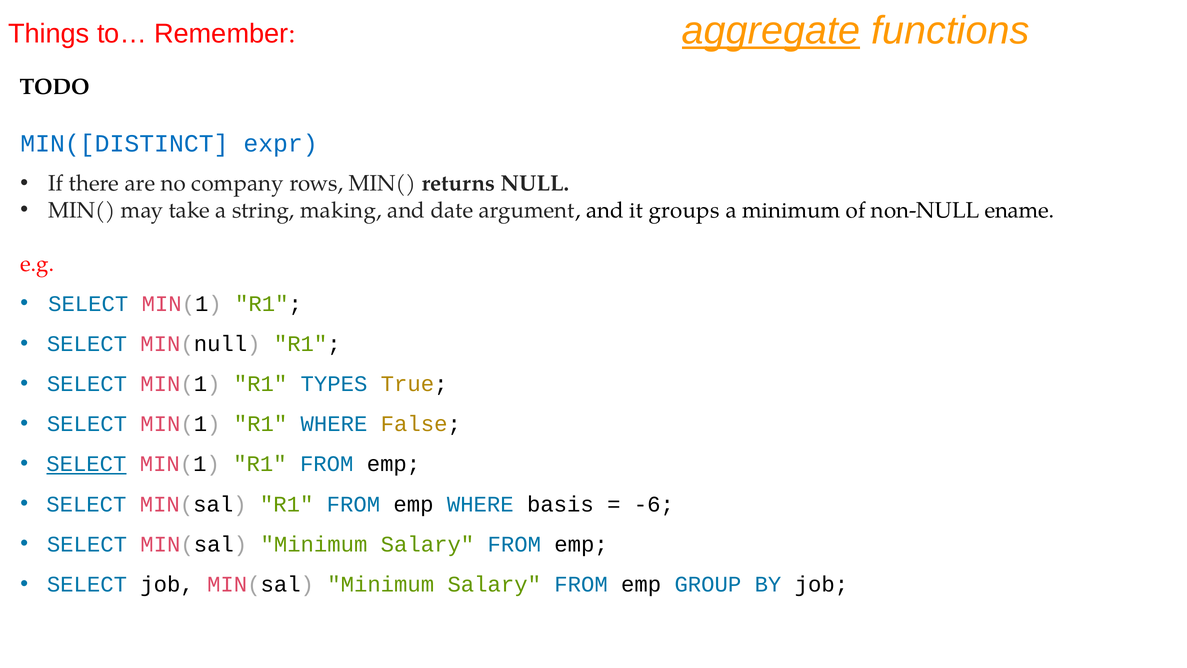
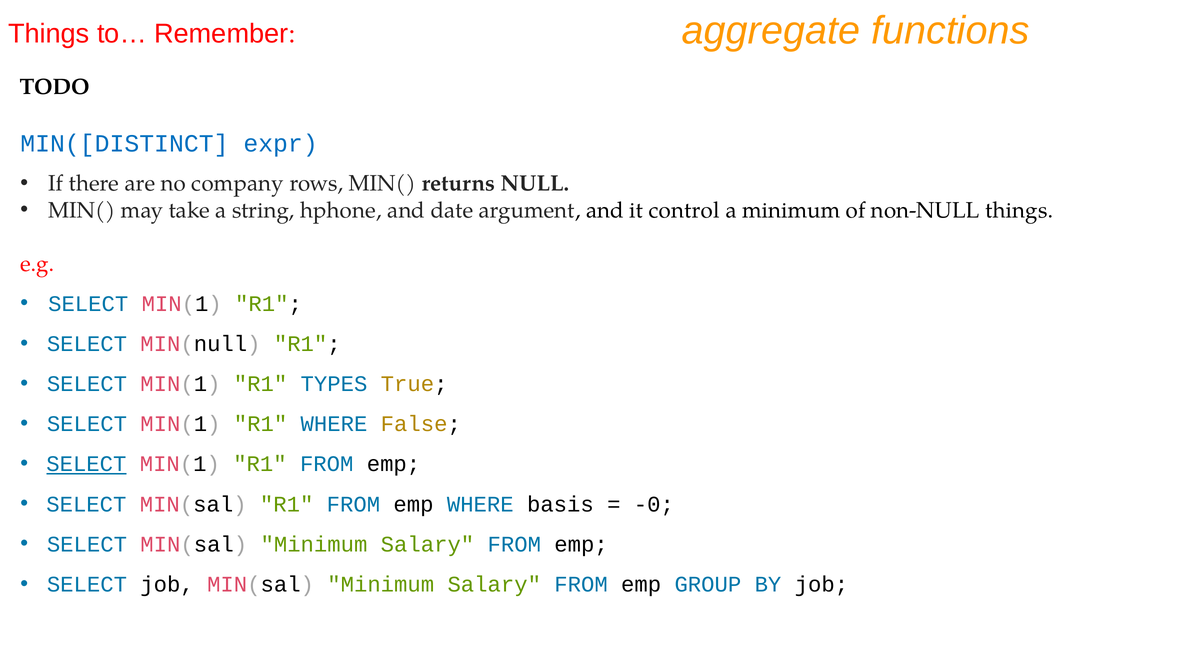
aggregate underline: present -> none (771, 31)
making: making -> hphone (341, 210)
groups: groups -> control (684, 210)
non-NULL ename: ename -> things (1019, 210)
-6: -6 -> -0 (654, 504)
